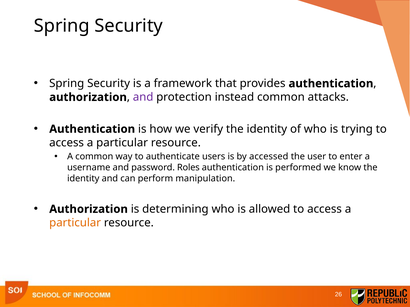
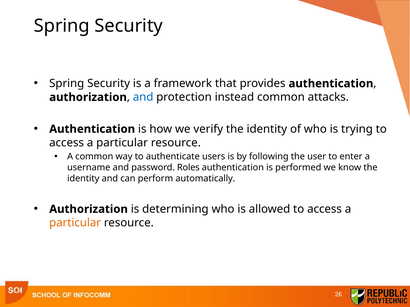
and colour: purple -> blue (143, 97)
accessed: accessed -> following (269, 157)
manipulation: manipulation -> automatically (205, 179)
